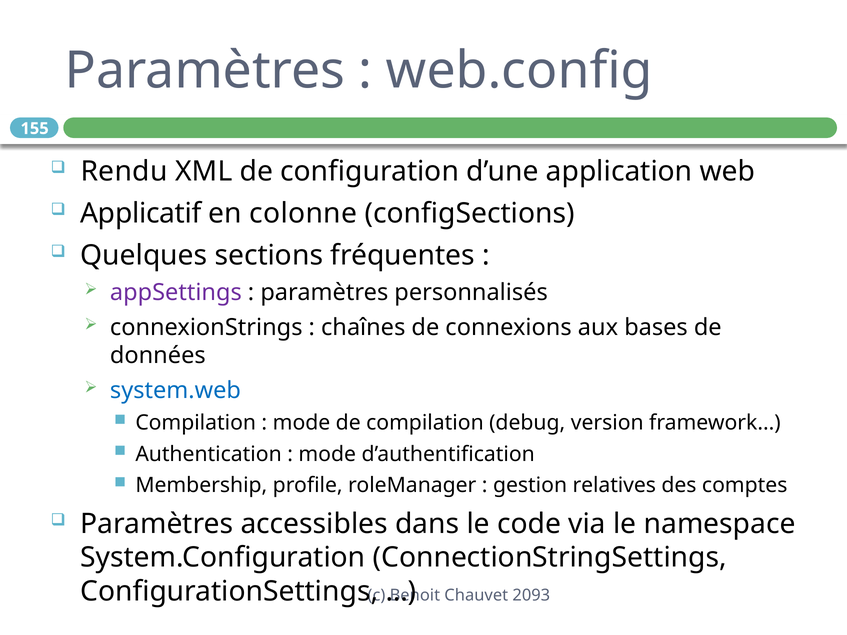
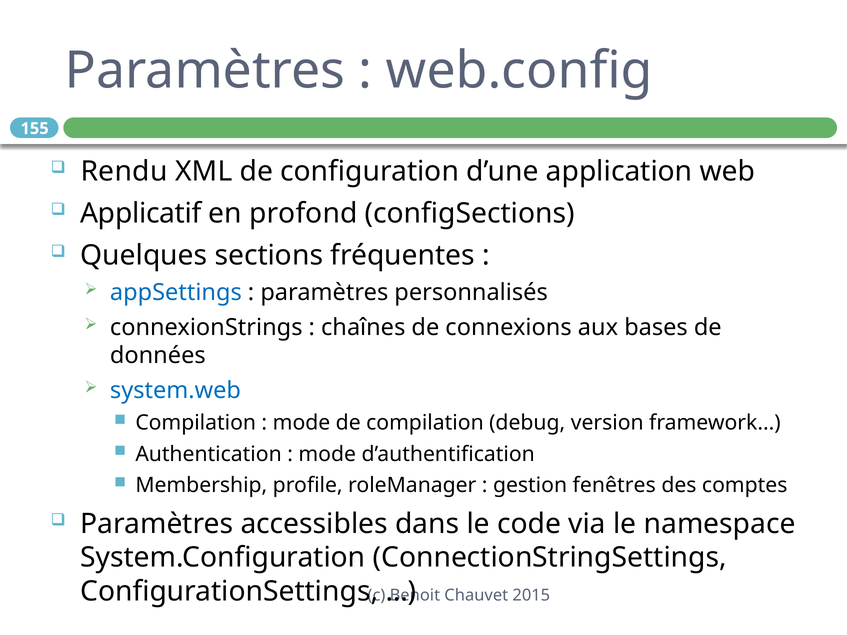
colonne: colonne -> profond (303, 213)
appSettings colour: purple -> blue (176, 293)
relatives: relatives -> fenêtres (614, 486)
2093: 2093 -> 2015 (531, 595)
